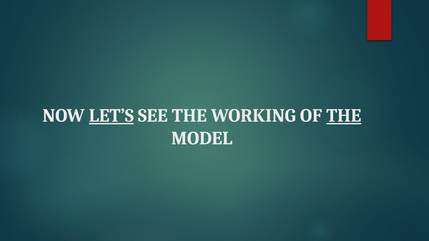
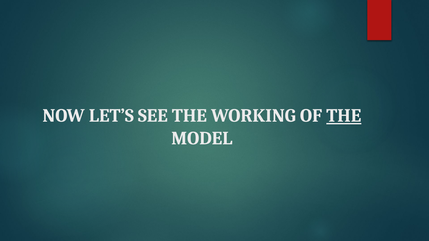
LET’S underline: present -> none (111, 116)
